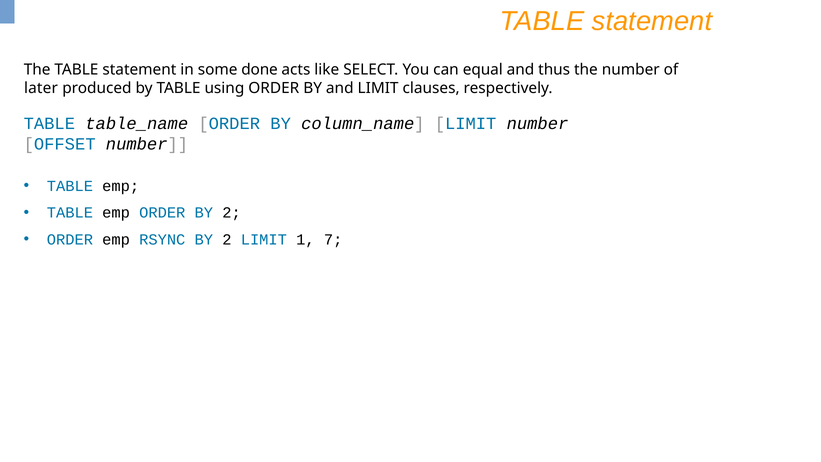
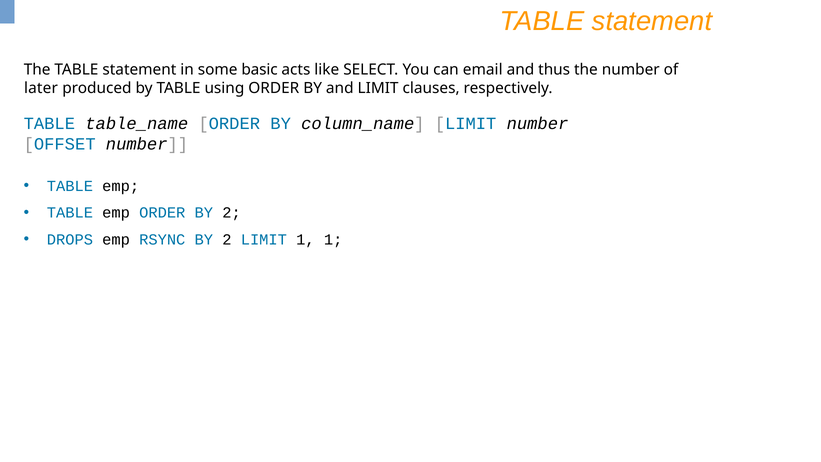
done: done -> basic (260, 70)
equal: equal -> email (483, 70)
ORDER: ORDER -> DROPS (70, 239)
1 7: 7 -> 1 (333, 239)
